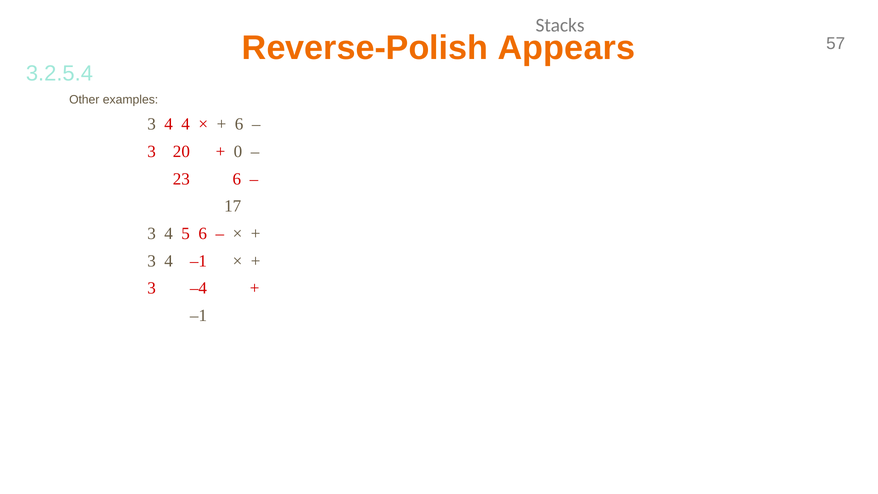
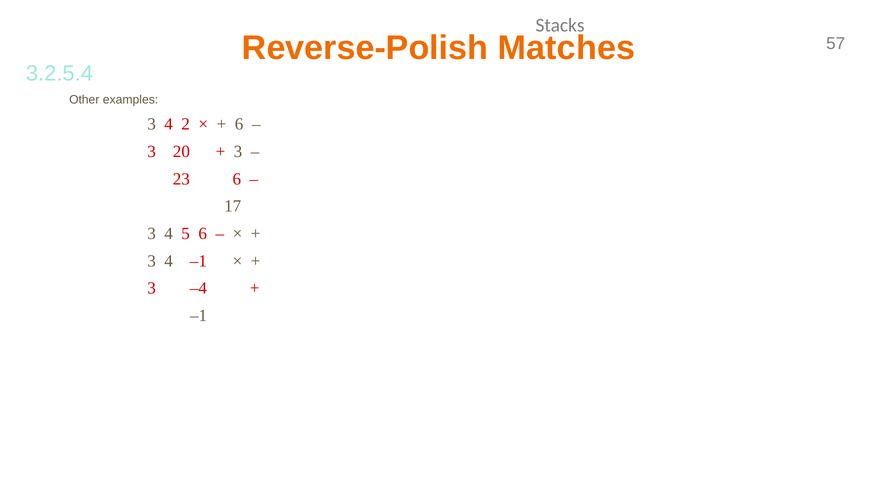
Appears: Appears -> Matches (566, 48)
4 4: 4 -> 2 (186, 124)
0: 0 -> 3 (238, 152)
